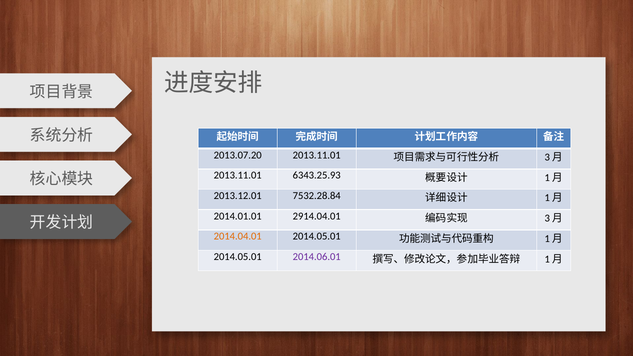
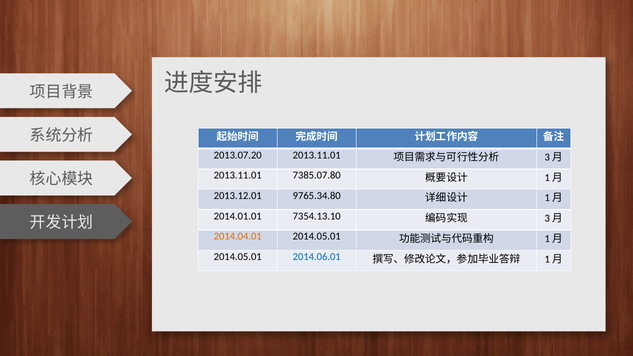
6343.25.93: 6343.25.93 -> 7385.07.80 (317, 175)
7532.28.84: 7532.28.84 -> 9765.34.80 (317, 196)
2914.04.01: 2914.04.01 -> 7354.13.10 (317, 216)
2014.06.01 colour: purple -> blue (317, 257)
